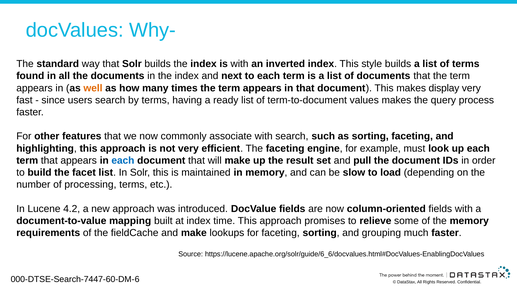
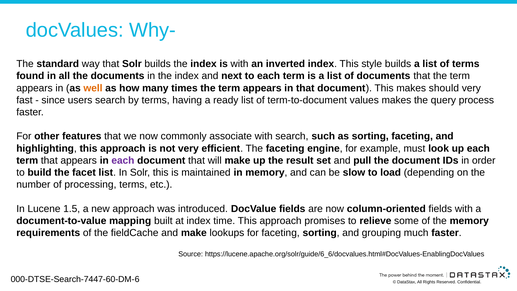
display: display -> should (444, 88)
each colour: blue -> purple (123, 160)
4.2: 4.2 -> 1.5 (72, 209)
